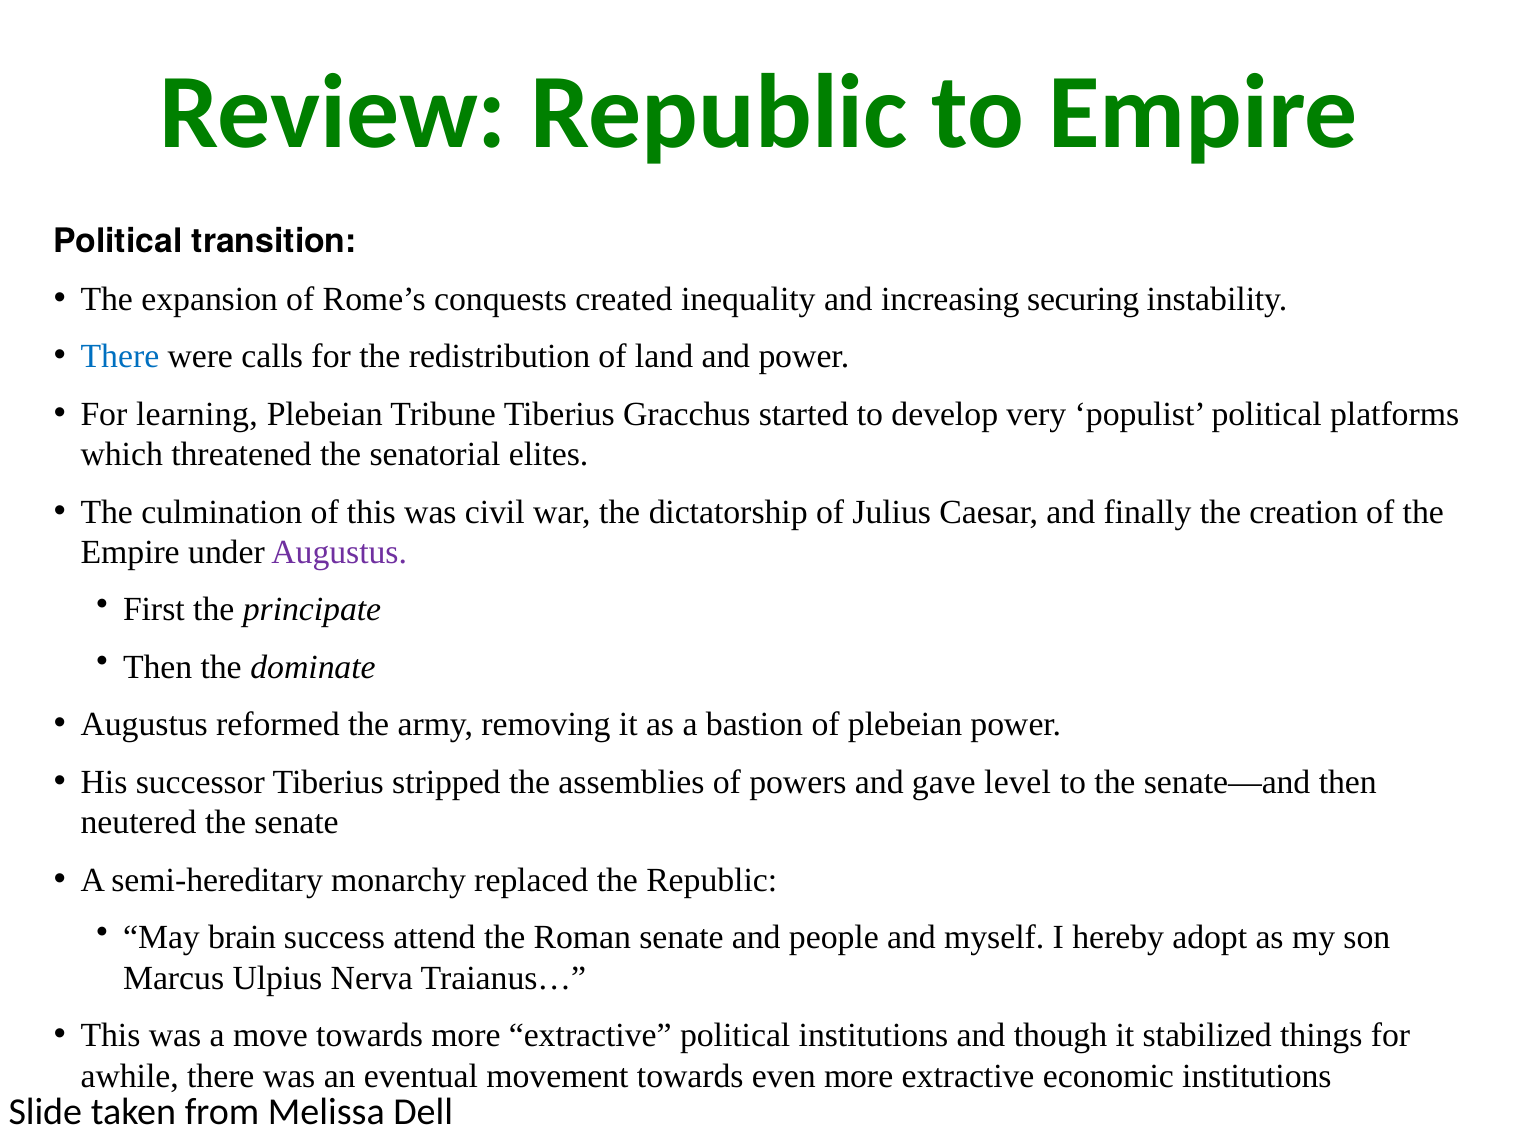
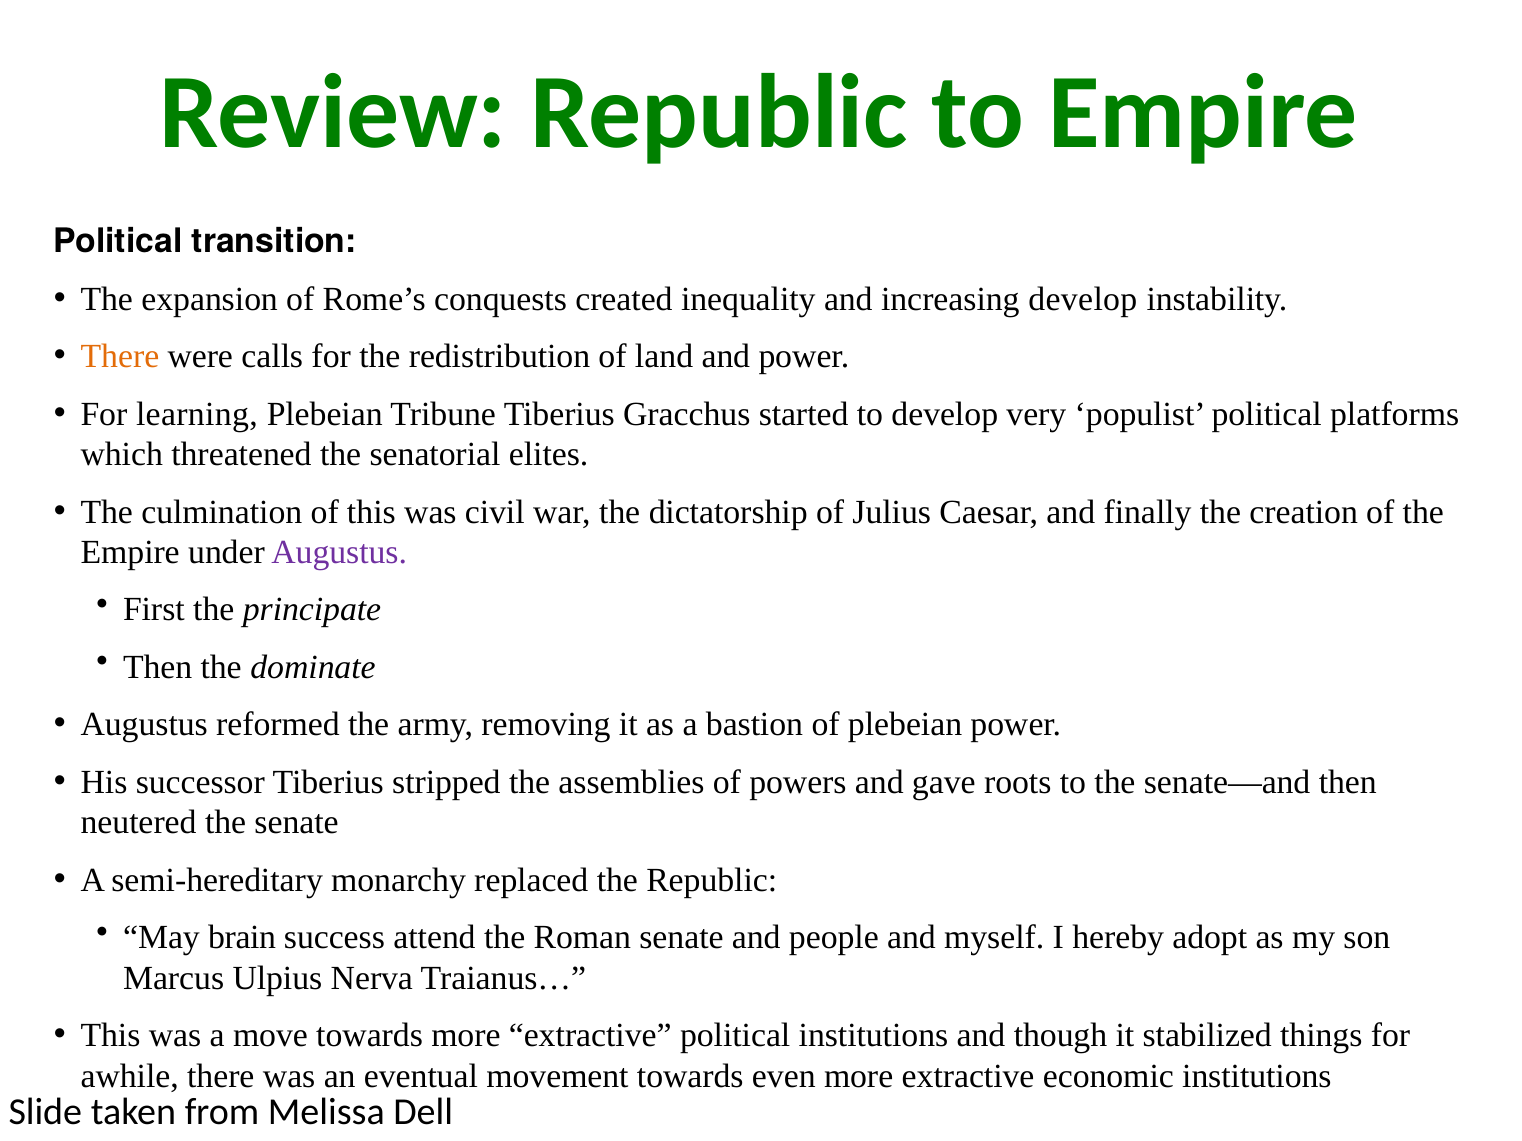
increasing securing: securing -> develop (1083, 299)
There colour: blue -> orange (120, 357)
level: level -> roots (1018, 783)
